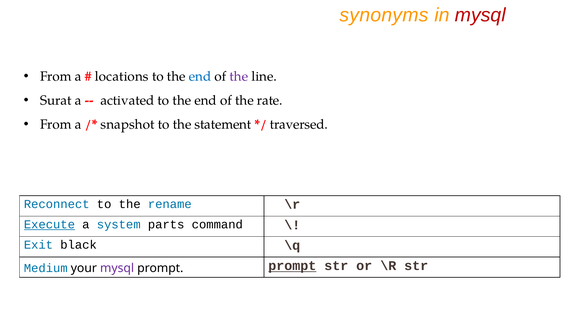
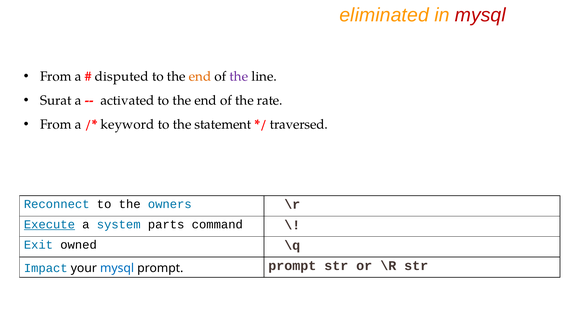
synonyms: synonyms -> eliminated (384, 15)
locations: locations -> disputed (122, 76)
end colour: blue -> orange (200, 76)
snapshot: snapshot -> keyword (128, 124)
rename: rename -> owners (170, 204)
black: black -> owned (79, 245)
Medium: Medium -> Impact (46, 268)
mysql colour: purple -> blue (117, 268)
prompt underline: present -> none (292, 266)
